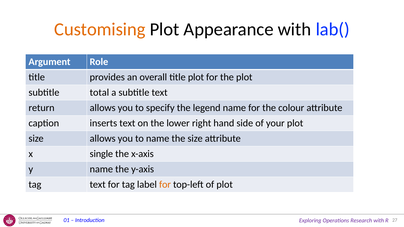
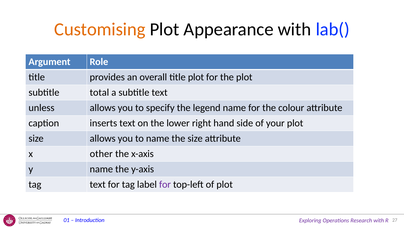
return: return -> unless (42, 108)
single: single -> other (101, 154)
for colour: orange -> purple (165, 185)
